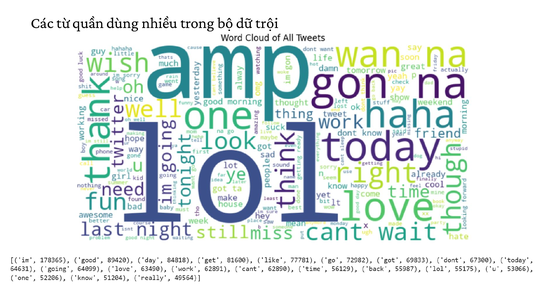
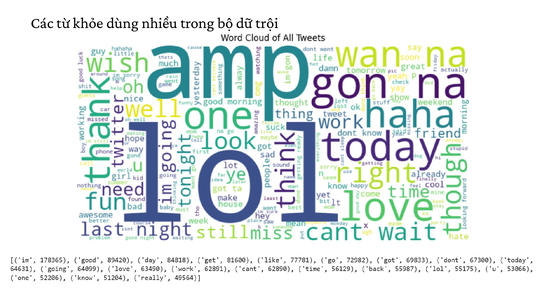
quần: quần -> khỏe (88, 23)
